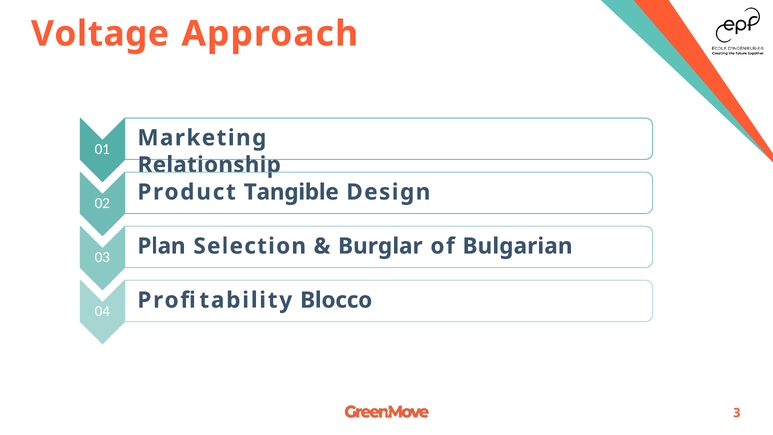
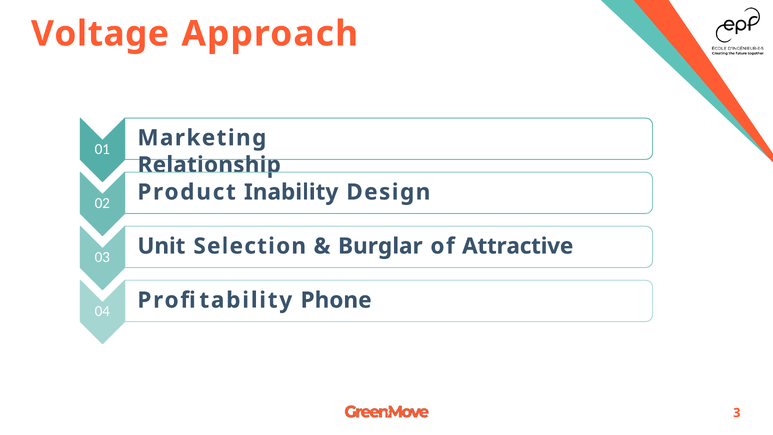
Tangible: Tangible -> Inability (291, 192)
Plan: Plan -> Unit (161, 246)
Bulgarian: Bulgarian -> Attractive (518, 246)
Blocco: Blocco -> Phone (336, 300)
